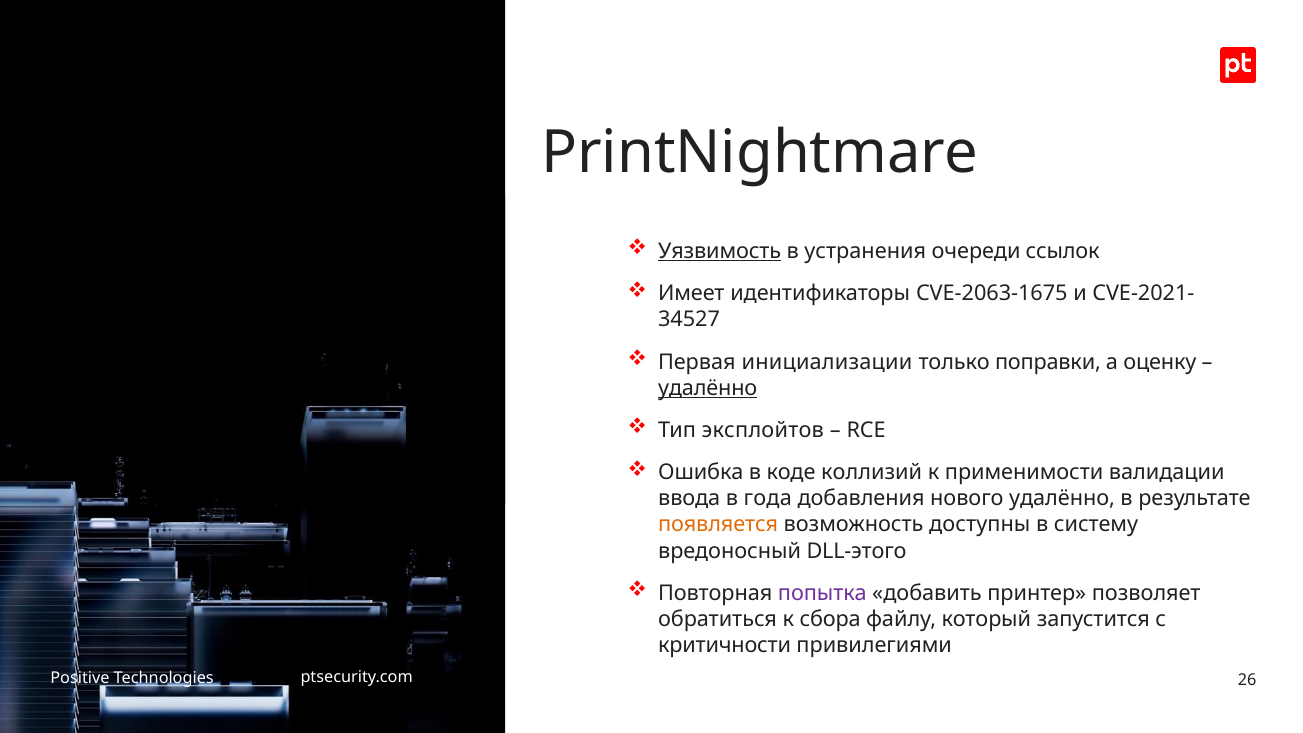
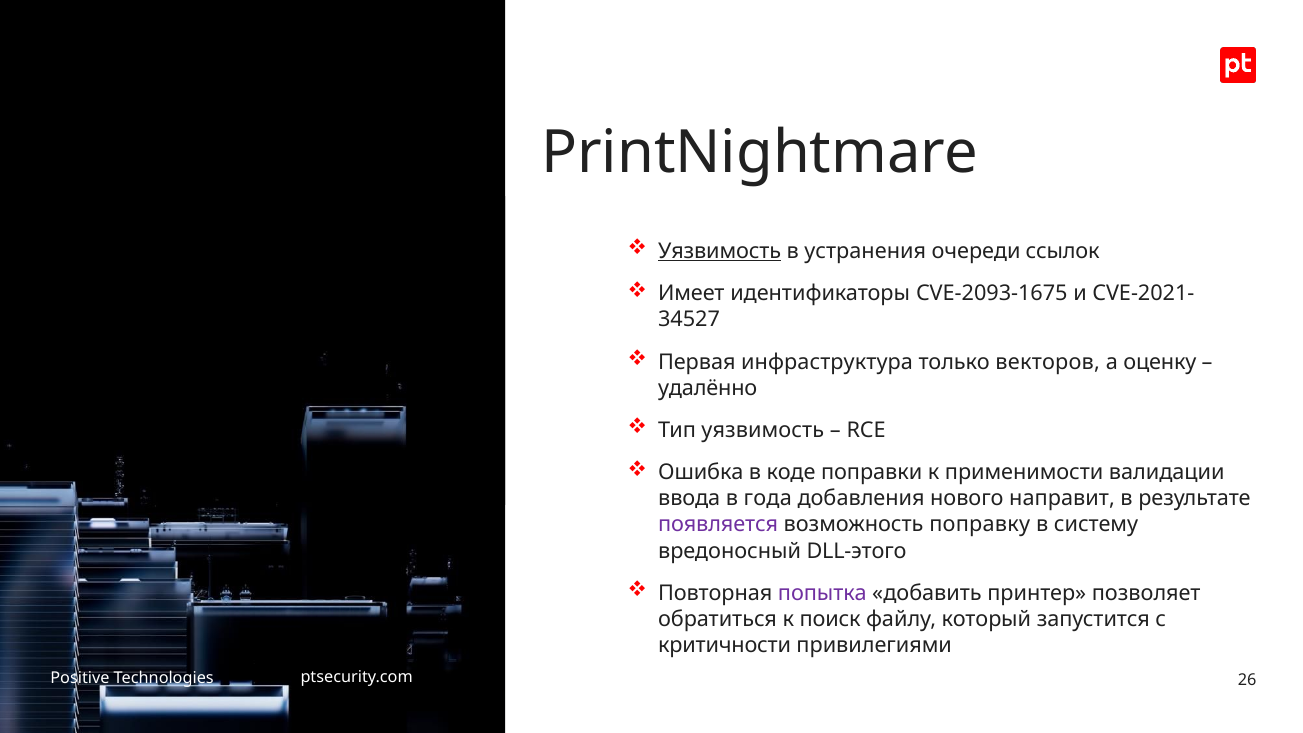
CVE-2063-1675: CVE-2063-1675 -> CVE-2093-1675 (992, 294)
инициализации: инициализации -> инфраструктура (827, 362)
поправки: поправки -> векторов (1048, 362)
удалённо underline: present -> none (708, 388)
Тип эксплойтов: эксплойтов -> уязвимость (763, 430)
коллизий: коллизий -> поправки (872, 473)
нового удалённо: удалённо -> направит (1062, 499)
появляется colour: orange -> purple (718, 525)
доступны: доступны -> поправку (980, 525)
сбора: сбора -> поиск (830, 619)
